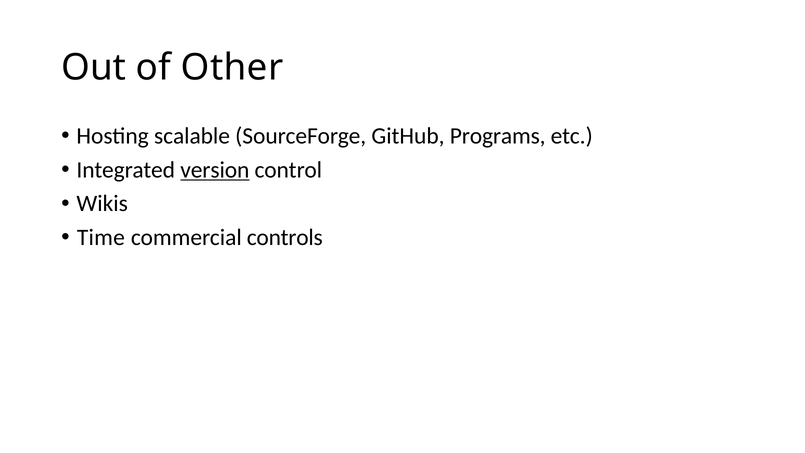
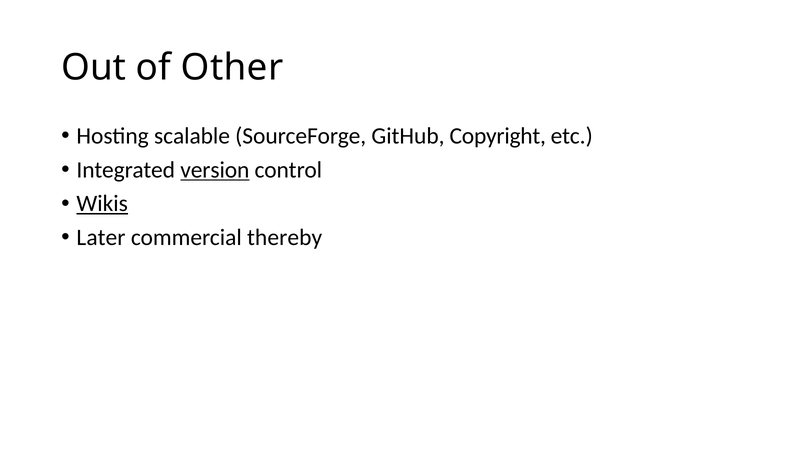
Programs: Programs -> Copyright (498, 136)
Wikis underline: none -> present (102, 204)
Time: Time -> Later (101, 237)
controls: controls -> thereby (285, 237)
